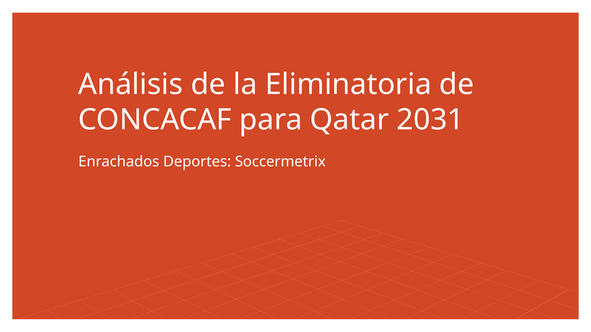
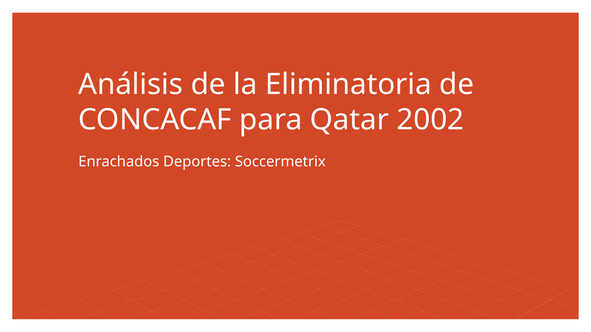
2031: 2031 -> 2002 (430, 120)
